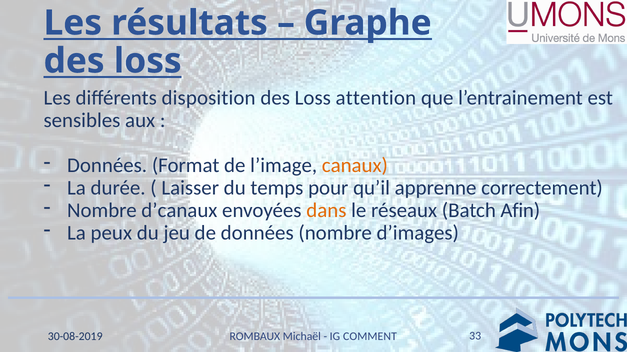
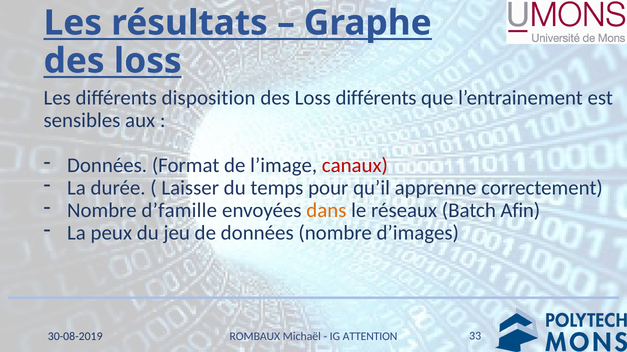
Loss attention: attention -> différents (376, 98)
canaux colour: orange -> red (355, 166)
d’canaux: d’canaux -> d’famille (179, 211)
COMMENT: COMMENT -> ATTENTION (370, 337)
